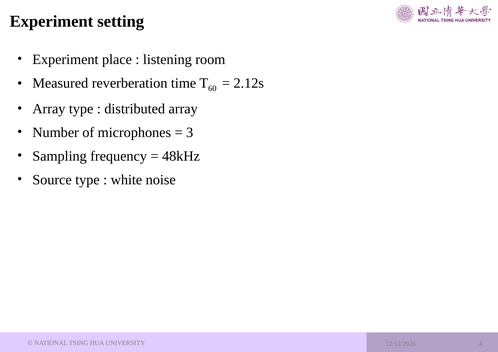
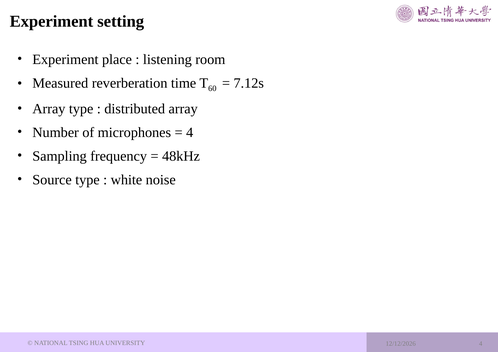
2.12s: 2.12s -> 7.12s (249, 83)
3: 3 -> 4 (190, 133)
